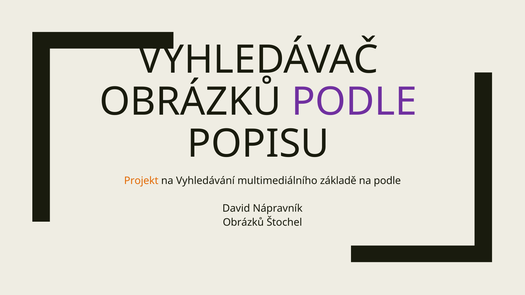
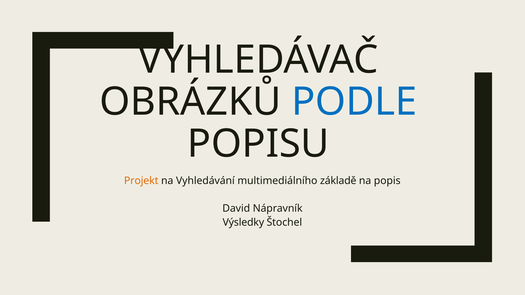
PODLE colour: purple -> blue (354, 102)
na podle: podle -> popis (387, 181)
Obrázků: Obrázků -> Výsledky (243, 223)
